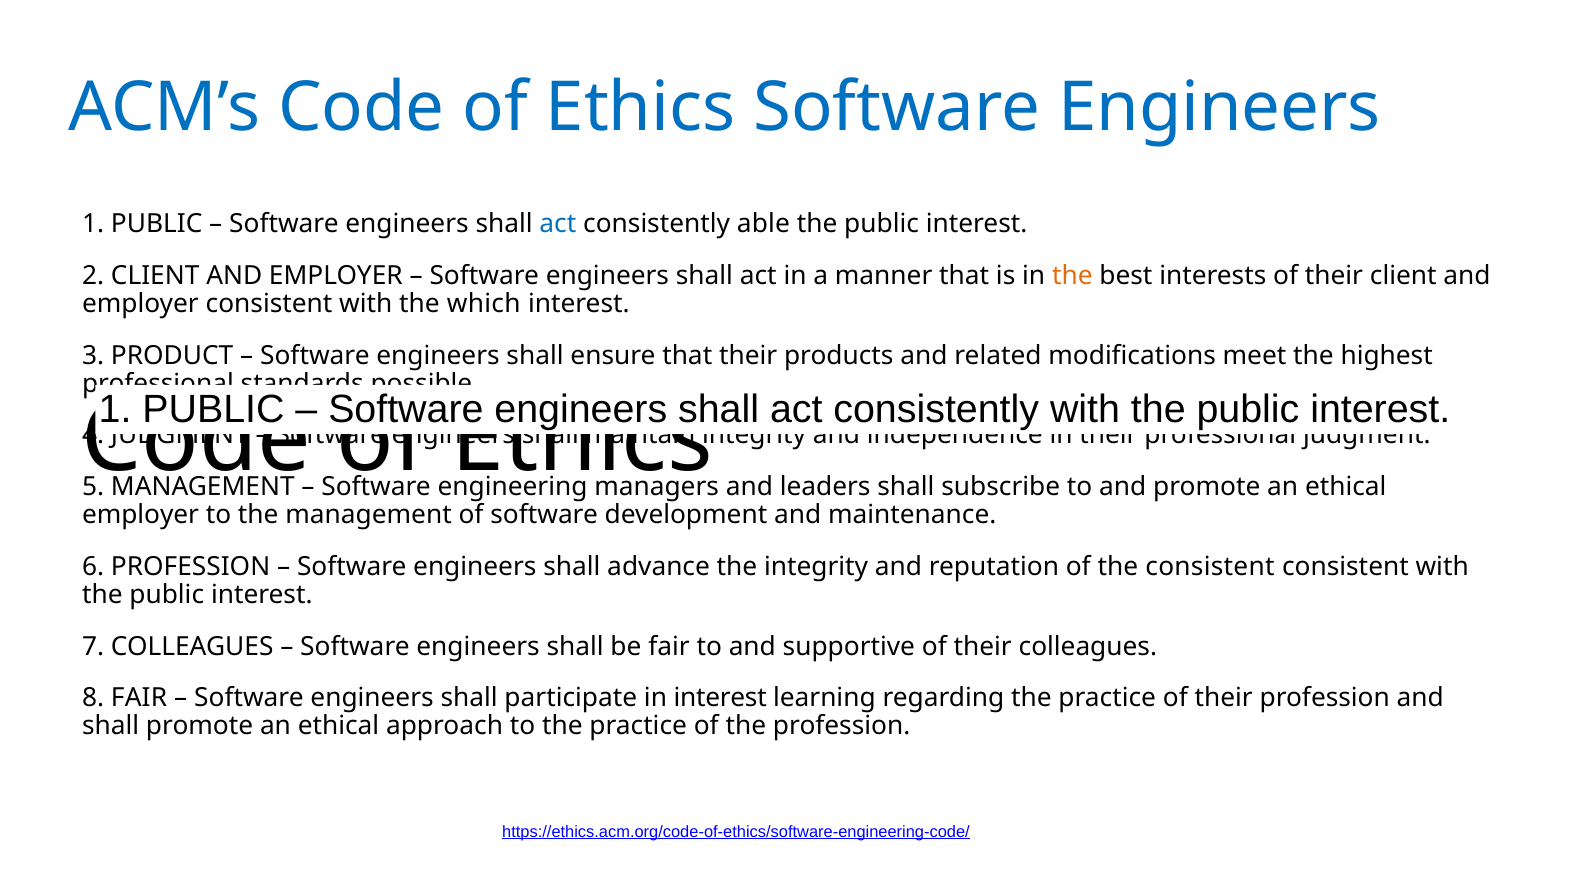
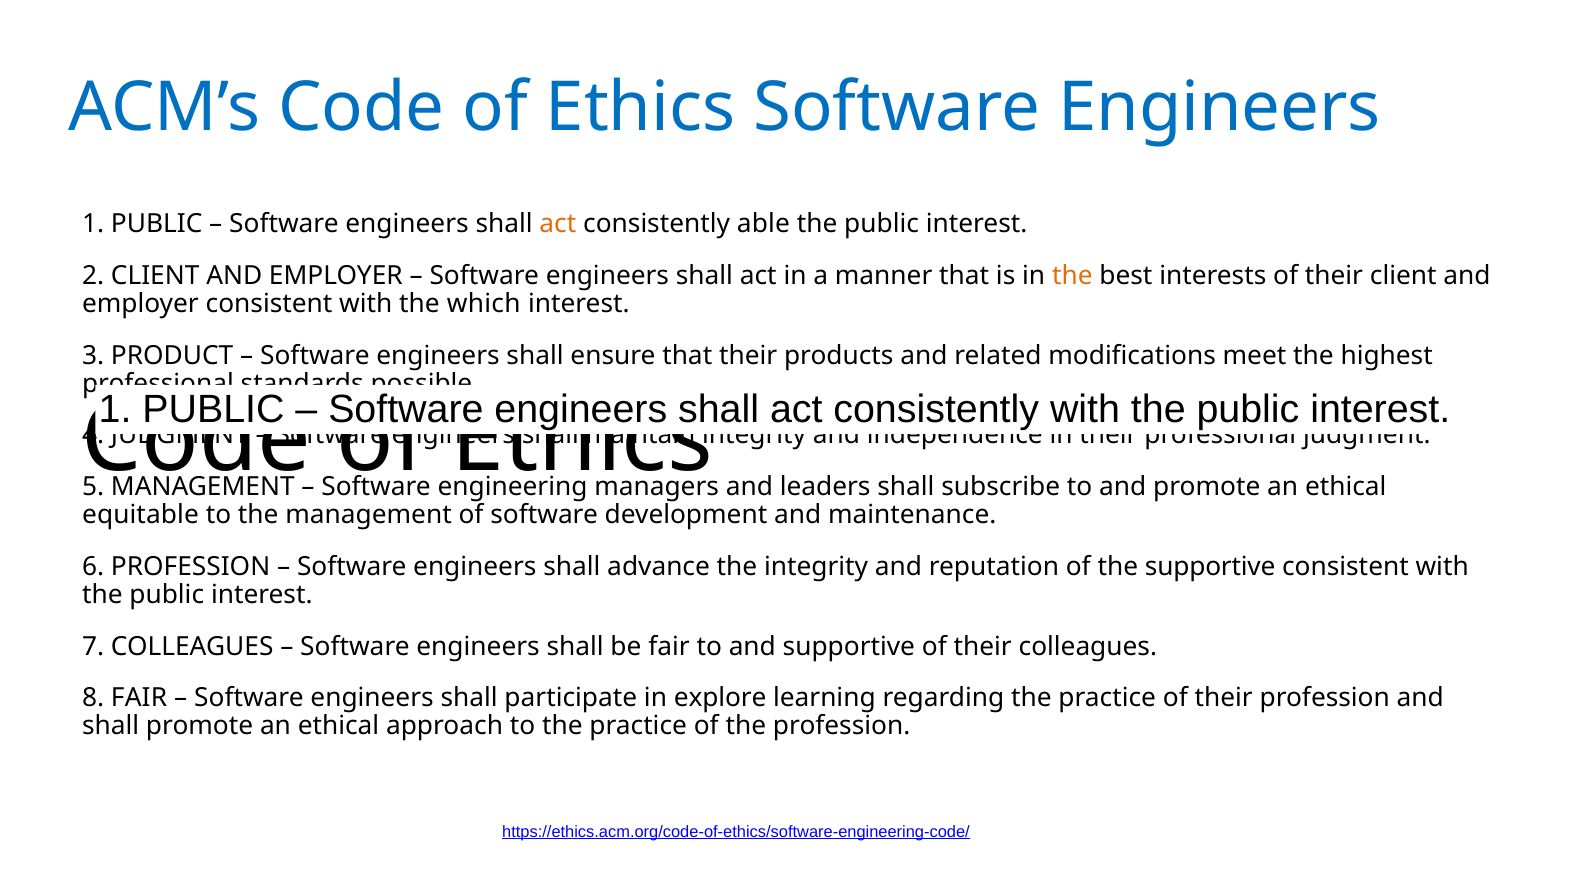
act colour: blue -> orange (558, 224)
employer: employer -> equitable (140, 515)
the consistent: consistent -> supportive (1210, 566)
in interest: interest -> explore (720, 697)
